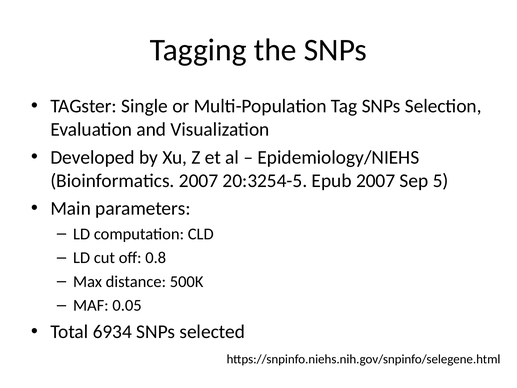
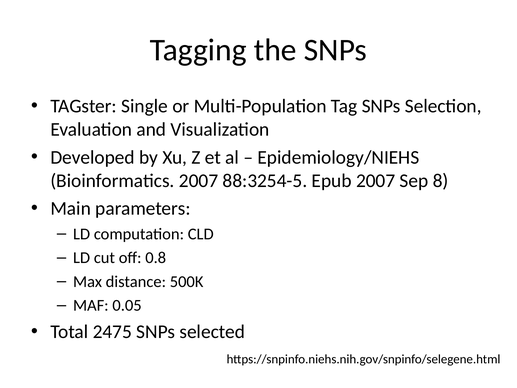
20:3254-5: 20:3254-5 -> 88:3254-5 (265, 181)
5: 5 -> 8 (441, 181)
6934: 6934 -> 2475 (112, 332)
